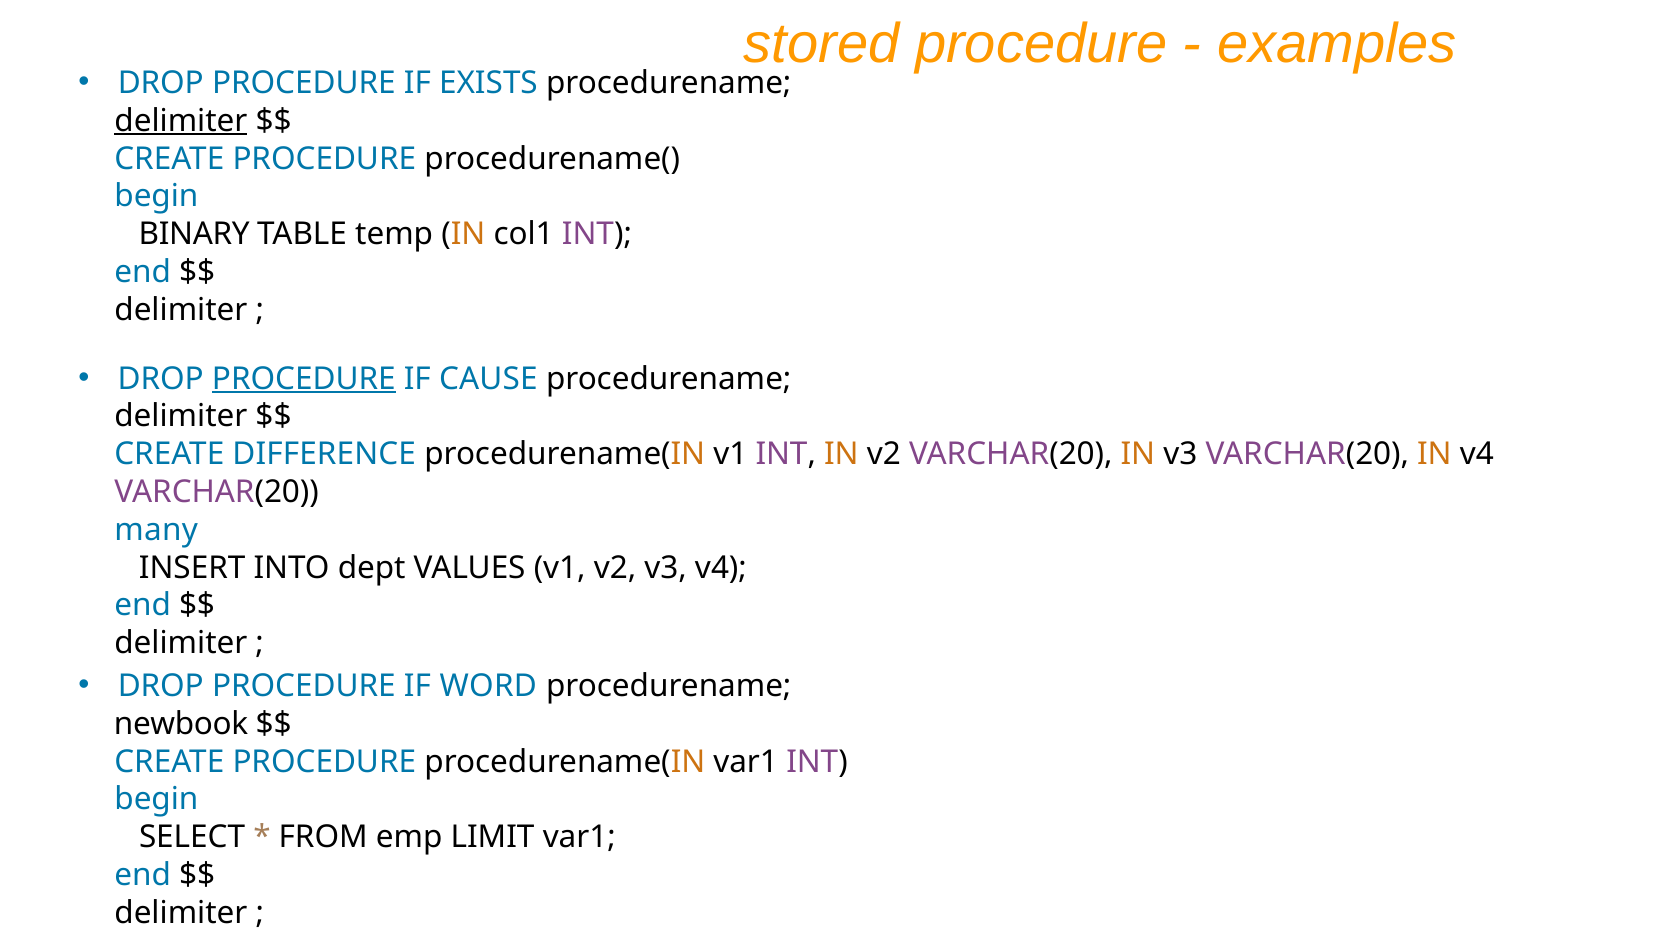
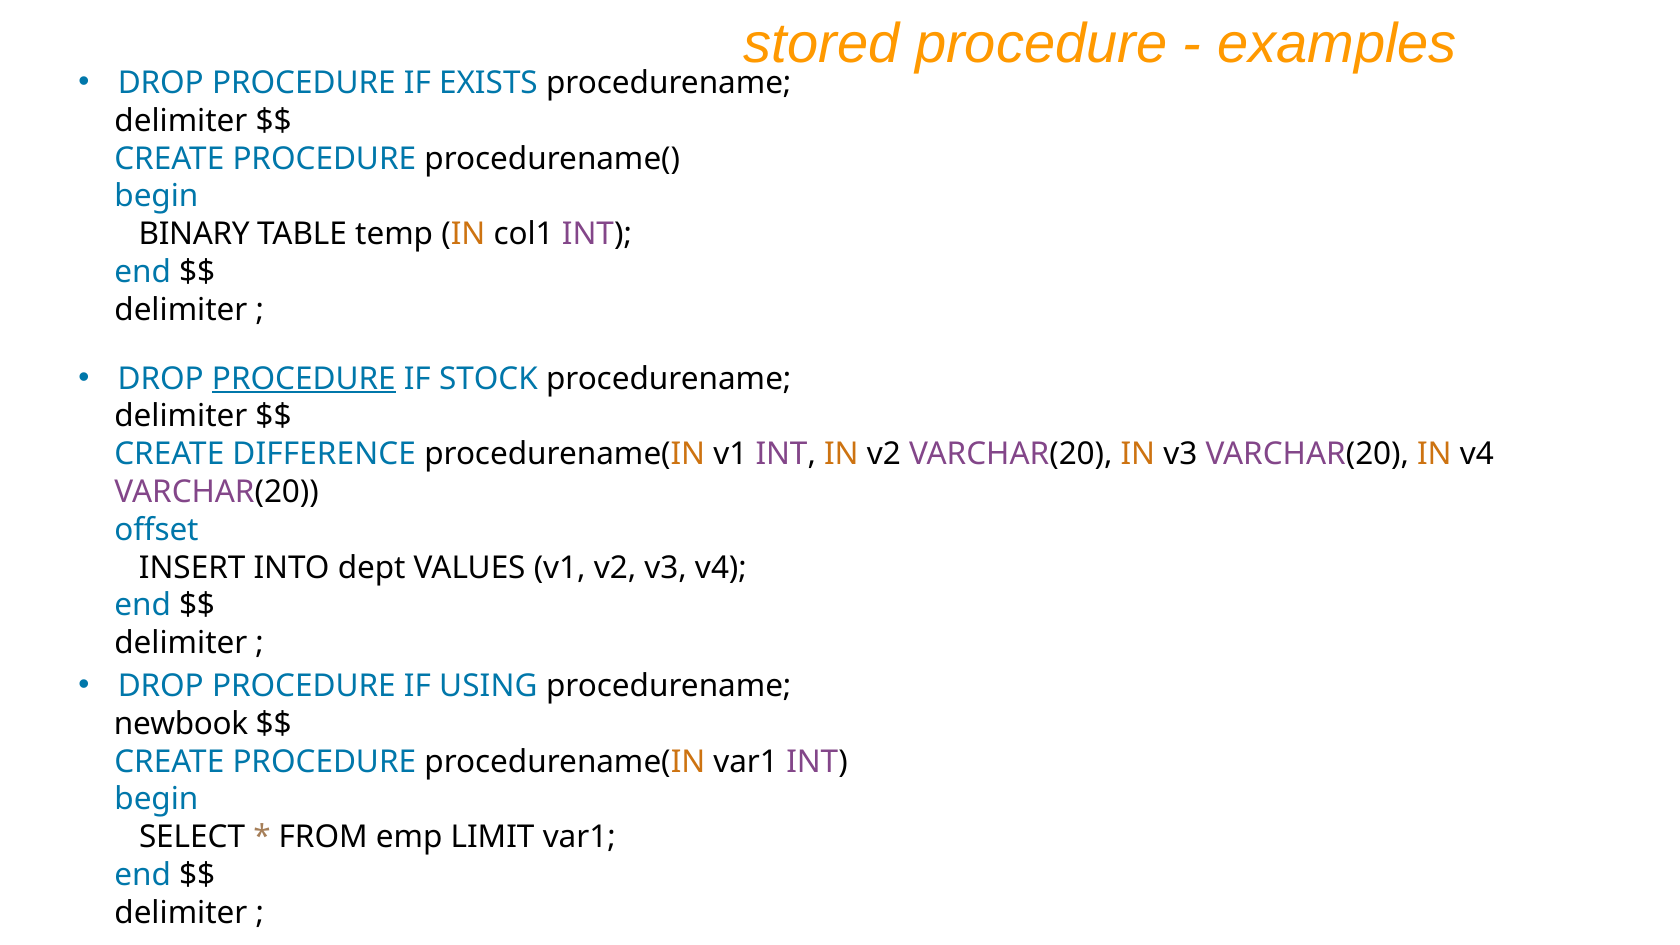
delimiter underline: present -> none (181, 121)
CAUSE: CAUSE -> STOCK (488, 379)
many: many -> offset (156, 530)
WORD: WORD -> USING (488, 686)
